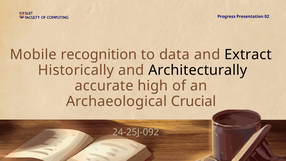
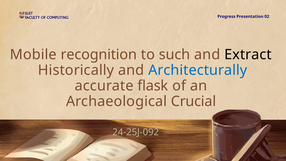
data: data -> such (175, 55)
Architecturally colour: black -> blue (198, 70)
high: high -> flask (153, 86)
